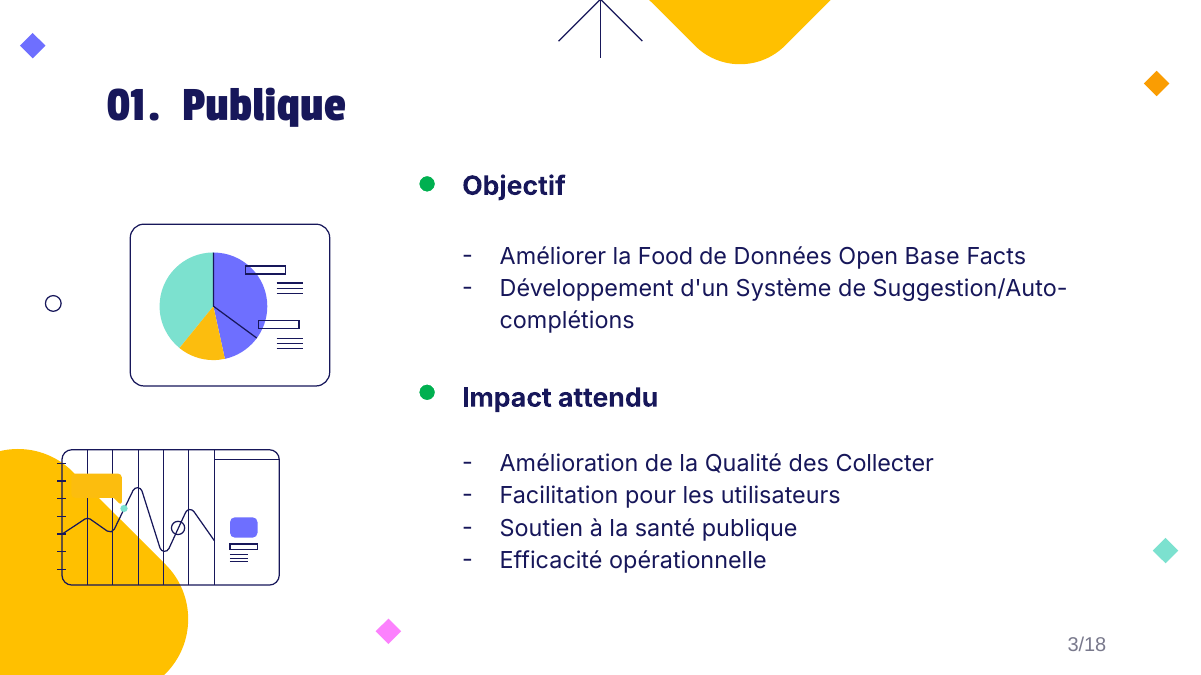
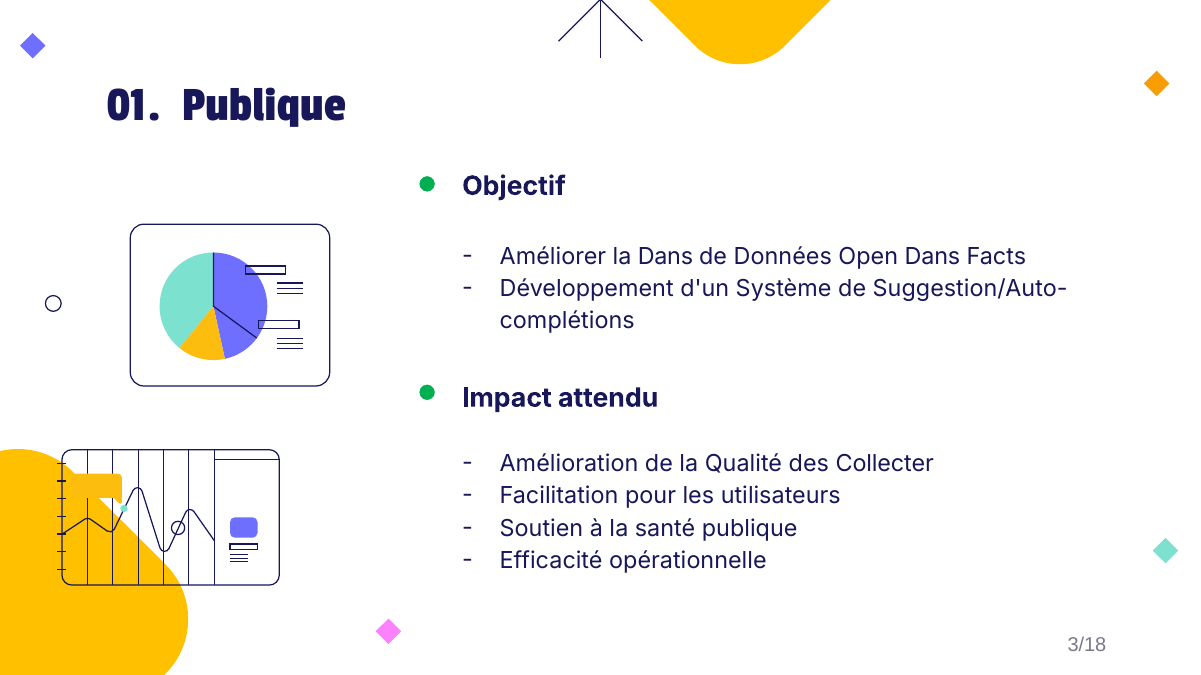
la Food: Food -> Dans (665, 257)
Open Base: Base -> Dans (932, 257)
